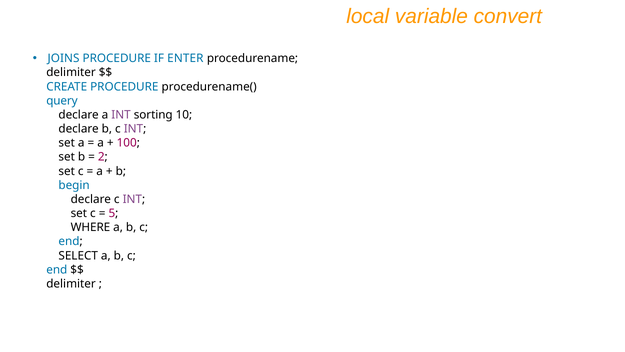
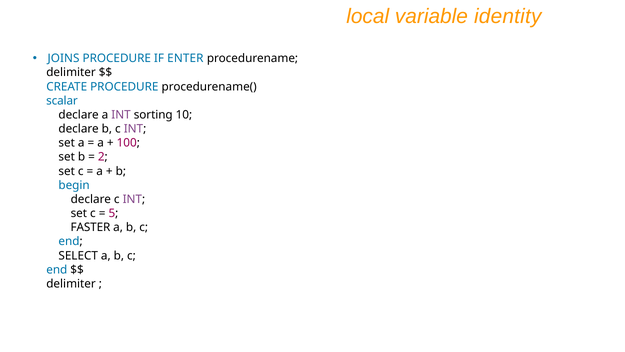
convert: convert -> identity (508, 16)
query: query -> scalar (62, 101)
WHERE: WHERE -> FASTER (90, 227)
